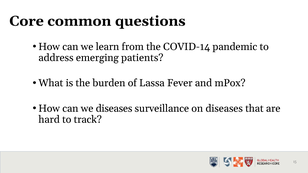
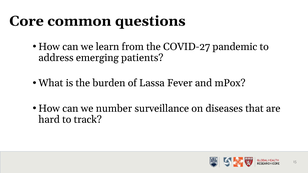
COVID-14: COVID-14 -> COVID-27 (187, 47)
we diseases: diseases -> number (114, 109)
